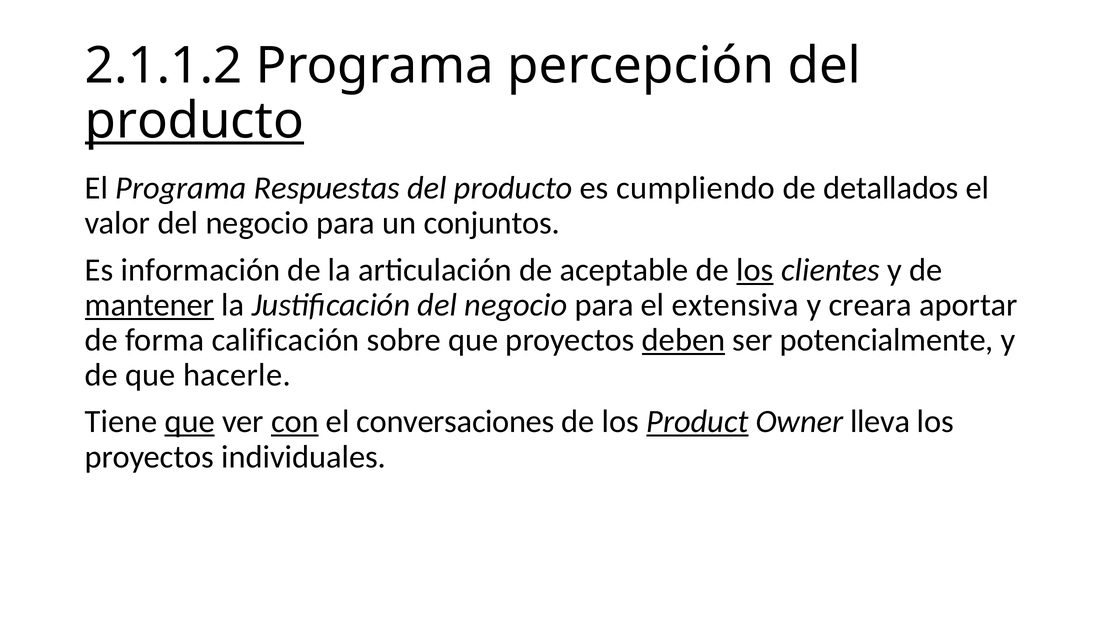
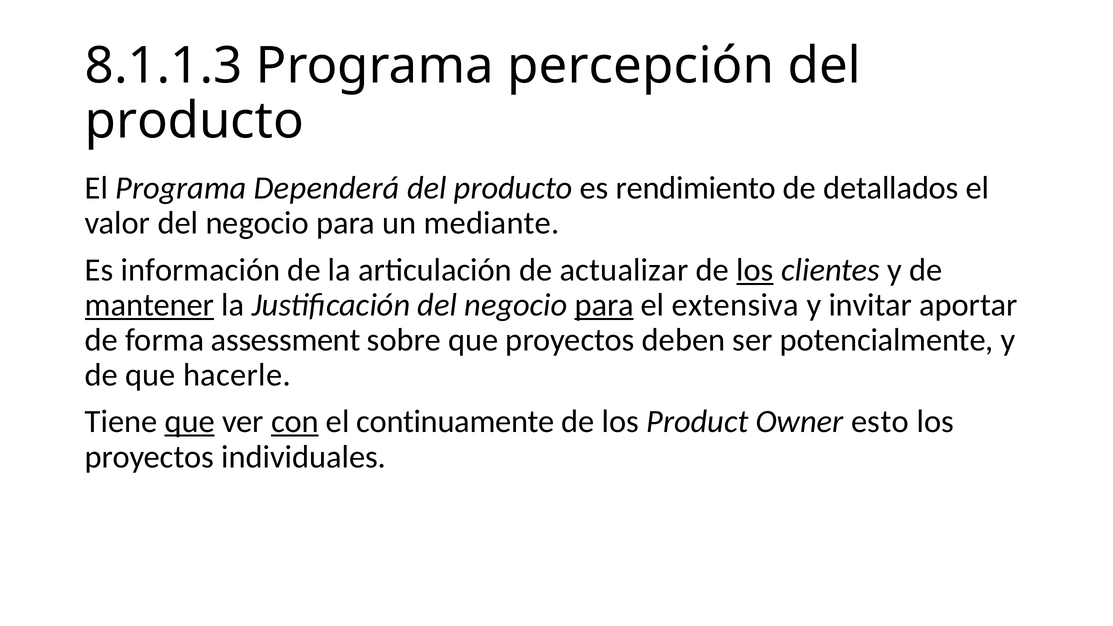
2.1.1.2: 2.1.1.2 -> 8.1.1.3 (164, 66)
producto underline: present -> none (194, 121)
Respuestas: Respuestas -> Dependerá (327, 188)
cumpliendo: cumpliendo -> rendimiento (696, 188)
conjuntos: conjuntos -> mediante (491, 223)
aceptable: aceptable -> actualizar (624, 270)
para underline: none -> present (604, 305)
creara: creara -> invitar (870, 305)
calificación: calificación -> assessment (286, 340)
deben underline: present -> none (684, 340)
conversaciones: conversaciones -> continuamente (455, 422)
Product underline: present -> none (697, 422)
lleva: lleva -> esto (880, 422)
